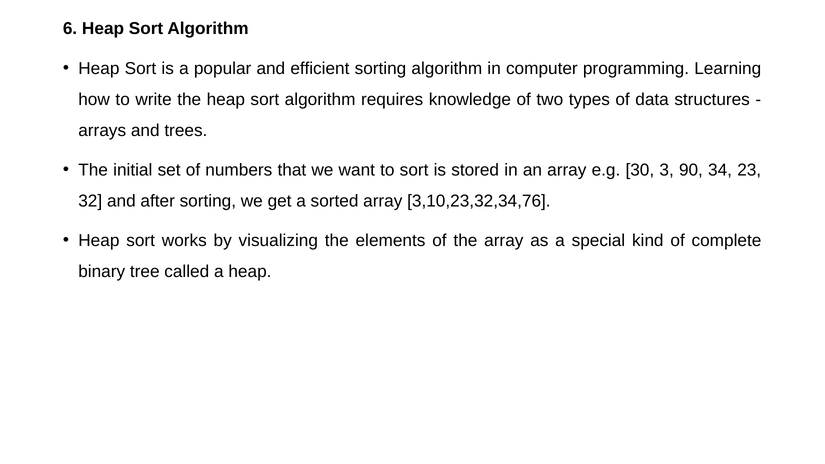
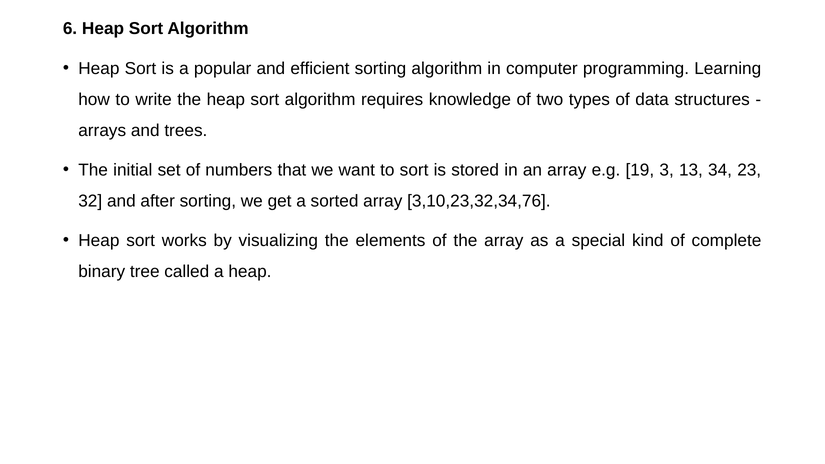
30: 30 -> 19 (640, 170)
90: 90 -> 13 (691, 170)
